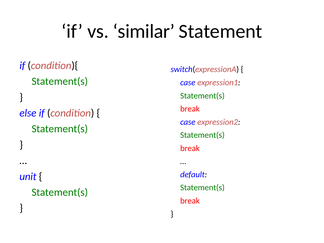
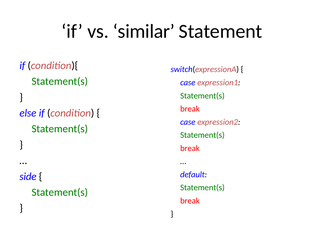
unit: unit -> side (28, 176)
